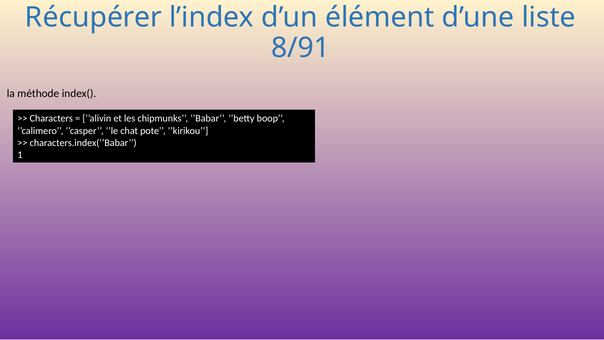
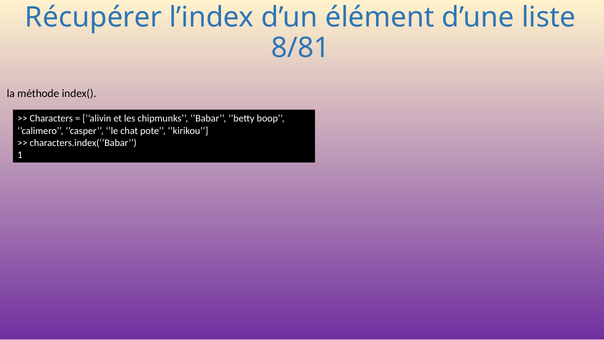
8/91: 8/91 -> 8/81 (301, 48)
